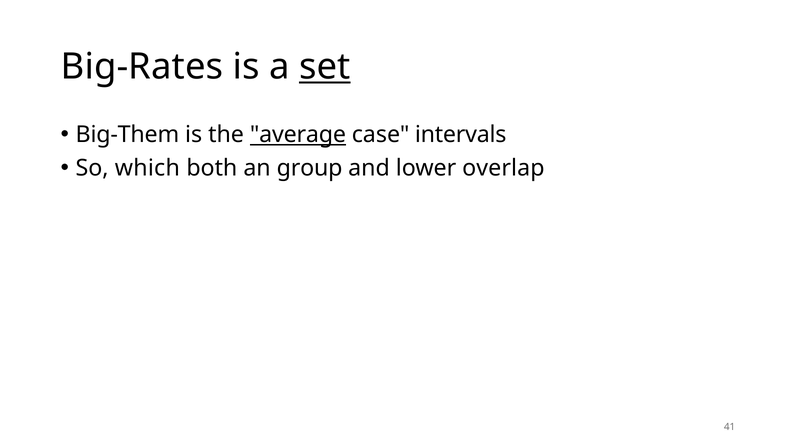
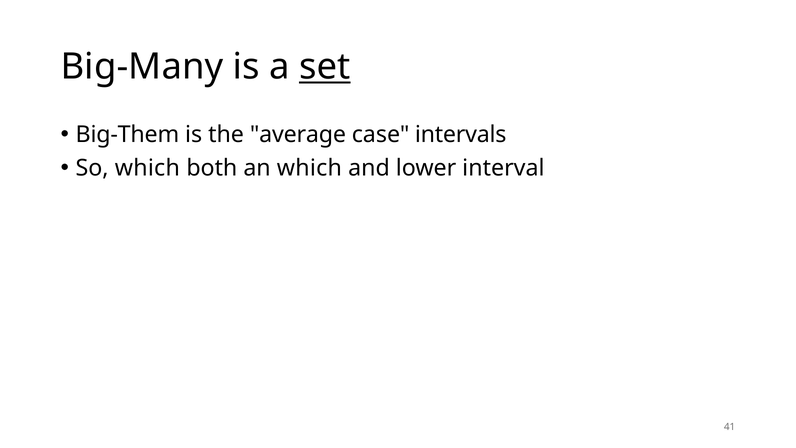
Big-Rates: Big-Rates -> Big-Many (142, 67)
average underline: present -> none (298, 135)
an group: group -> which (309, 168)
overlap: overlap -> interval (503, 168)
